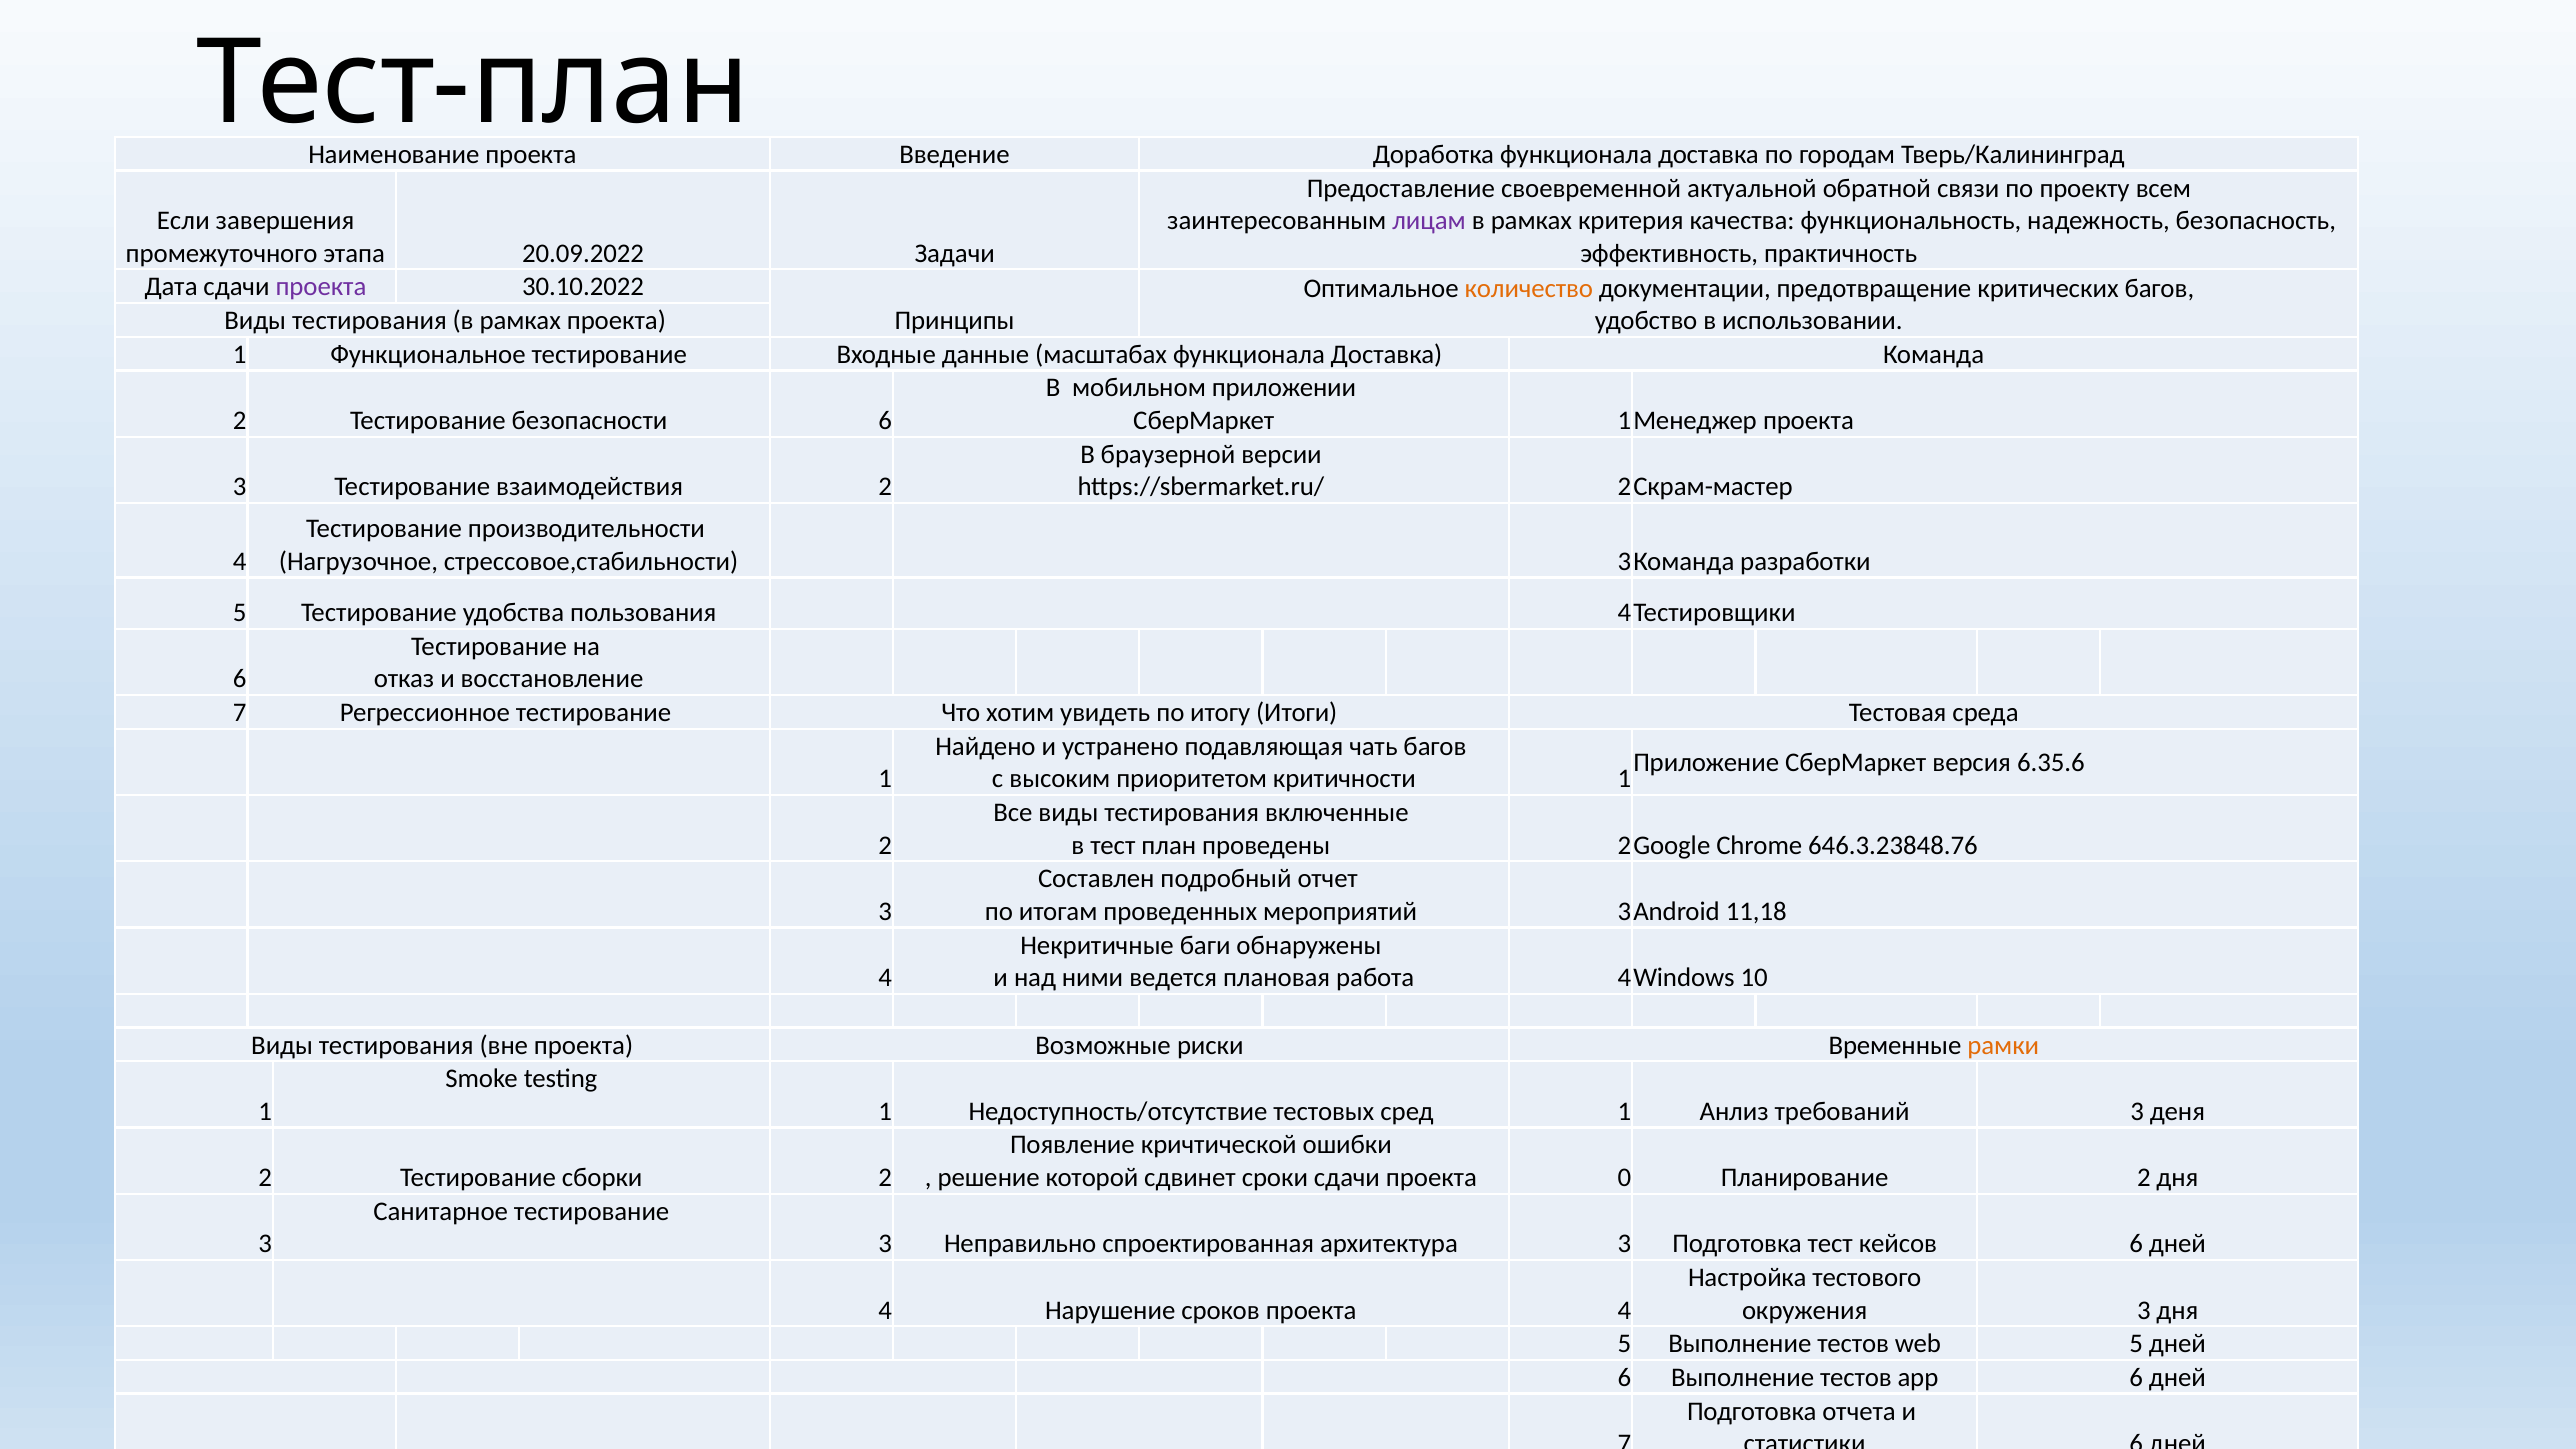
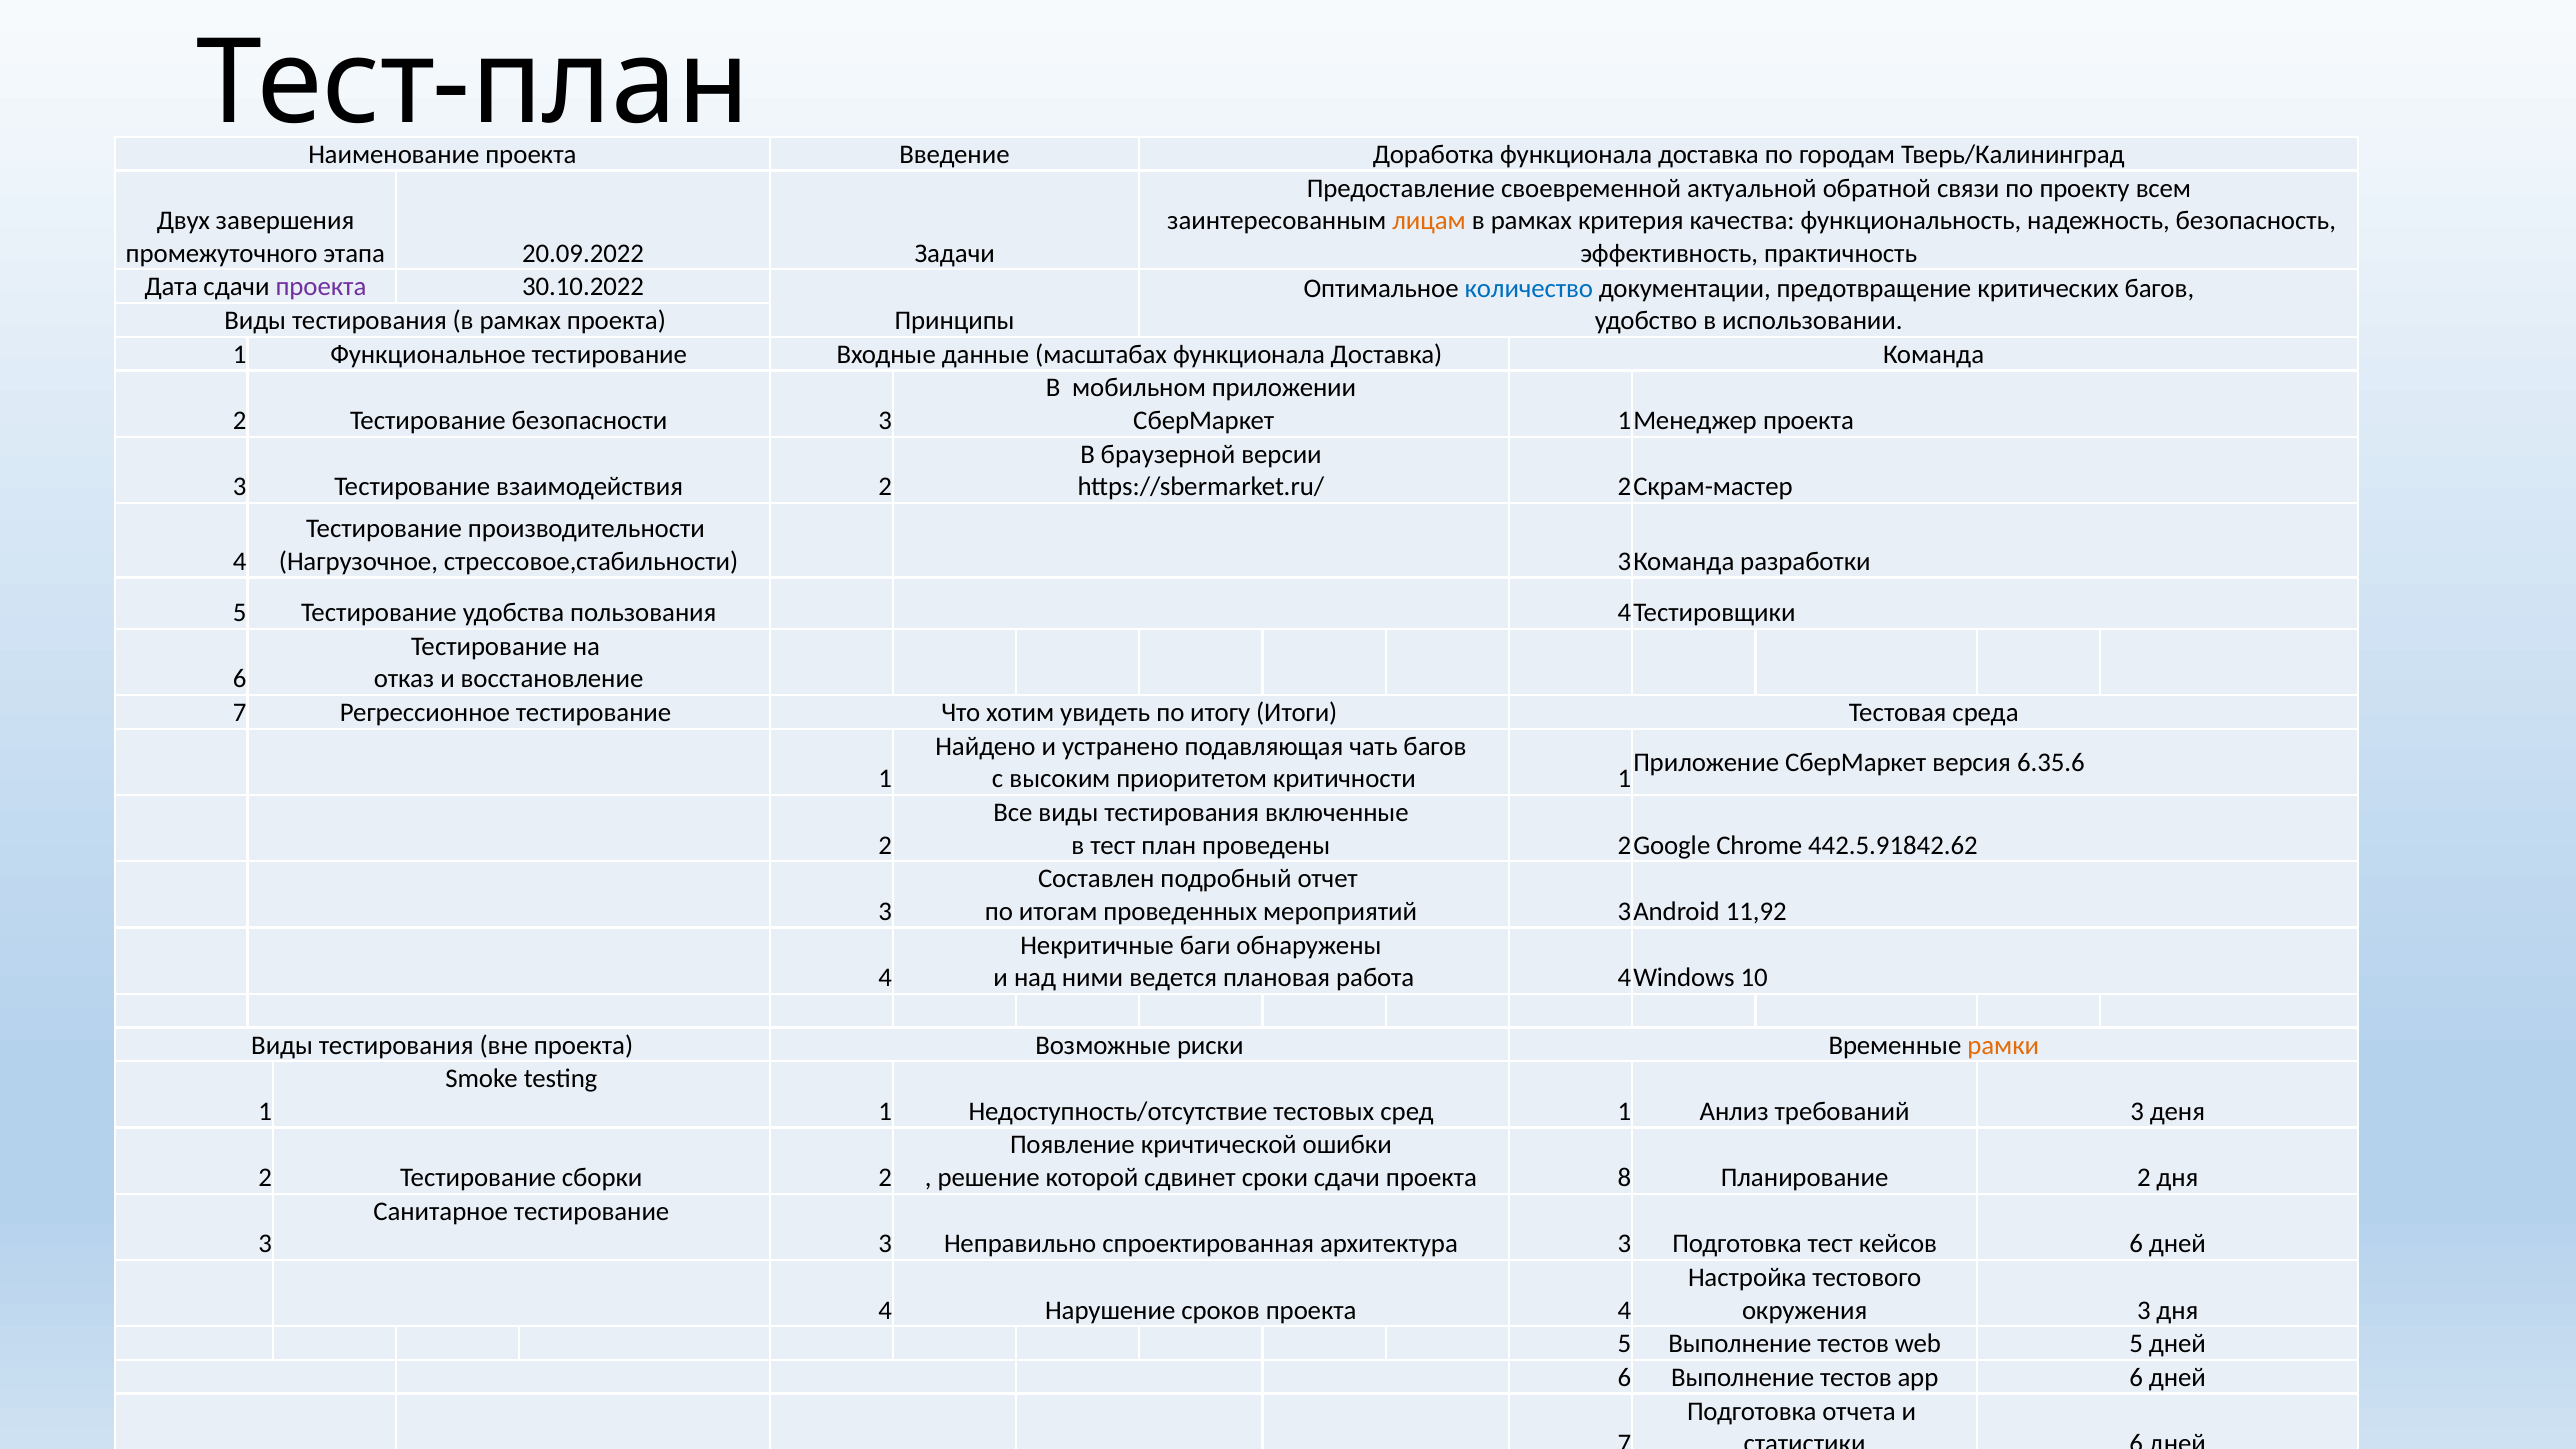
Если: Если -> Двух (183, 221)
лицам colour: purple -> orange (1429, 221)
количество colour: orange -> blue (1529, 288)
безопасности 6: 6 -> 3 (885, 421)
646.3.23848.76: 646.3.23848.76 -> 442.5.91842.62 (1893, 845)
11,18: 11,18 -> 11,92 (1756, 911)
0: 0 -> 8 (1624, 1178)
